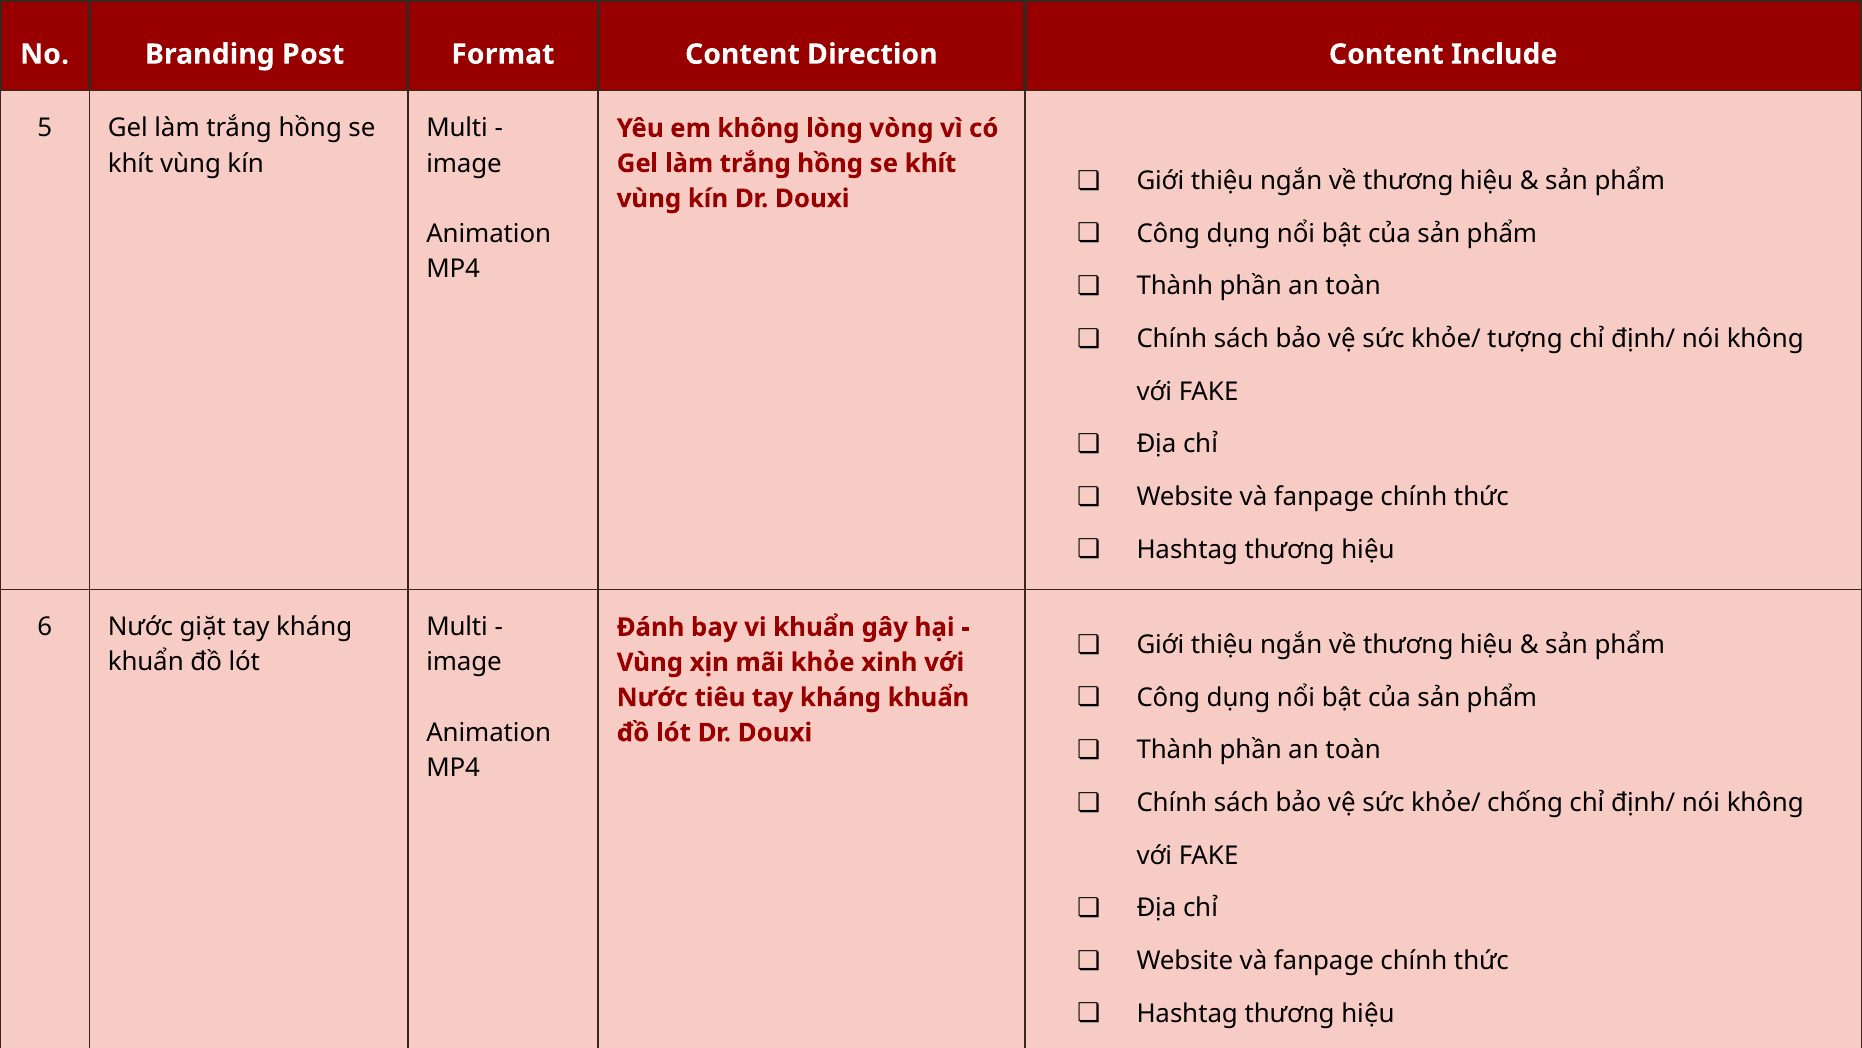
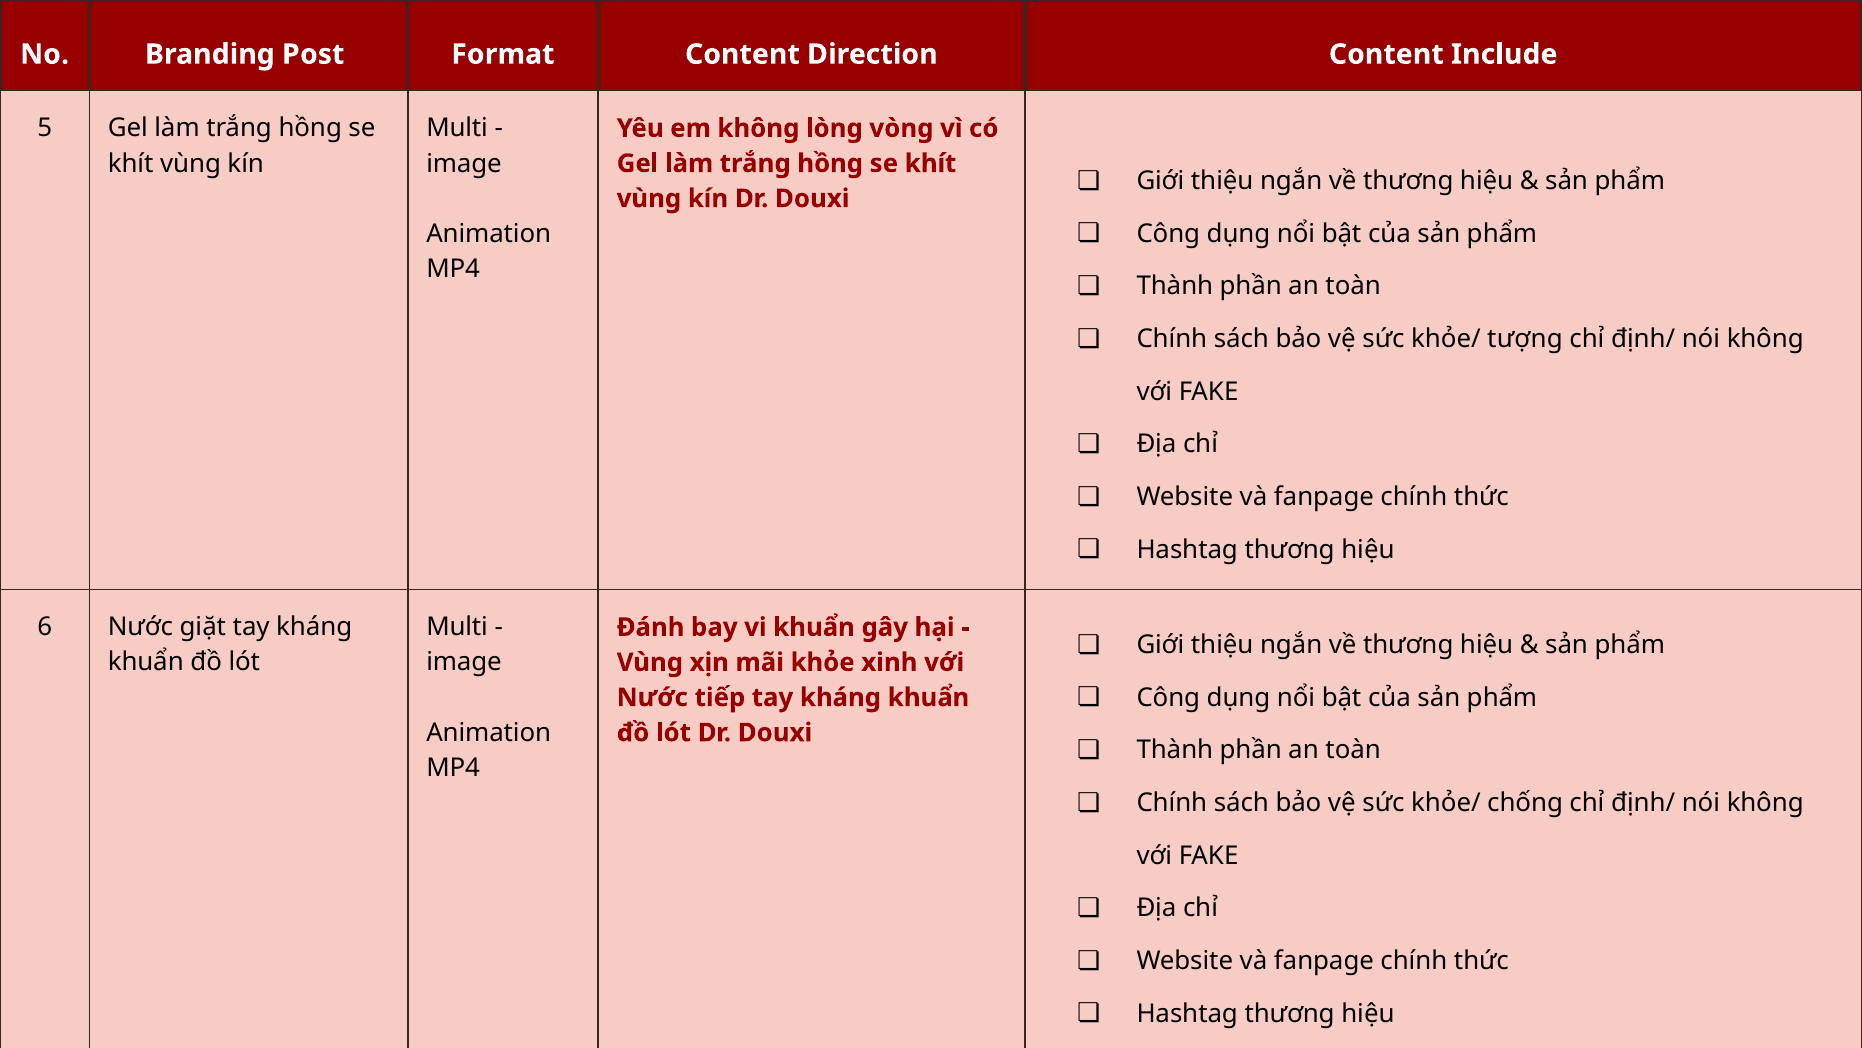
tiêu: tiêu -> tiếp (720, 697)
